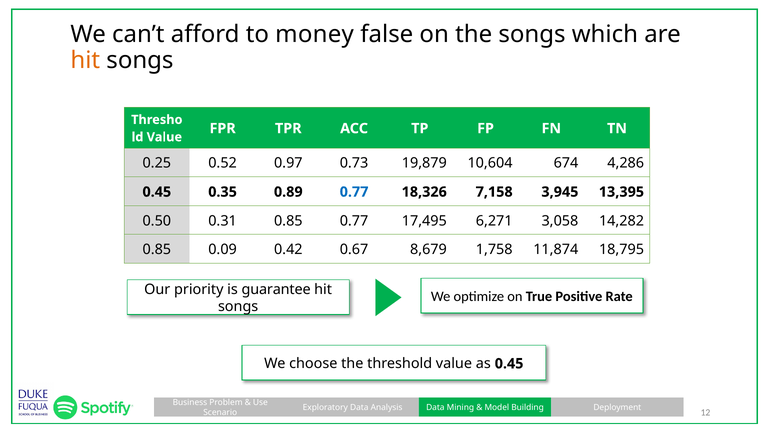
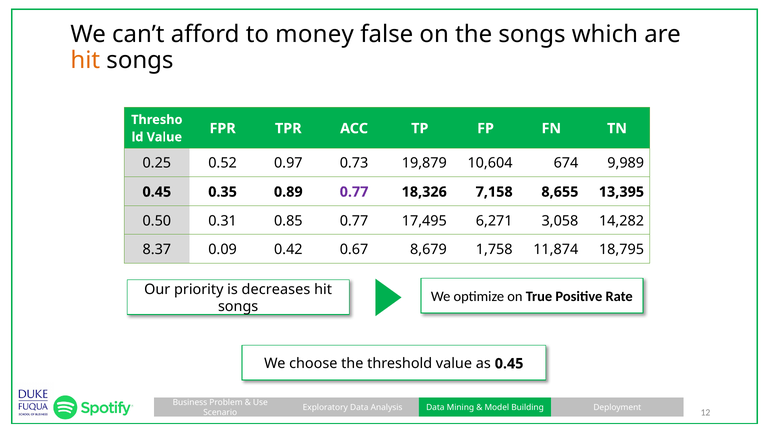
4,286: 4,286 -> 9,989 (626, 163)
0.77 colour: blue -> purple (354, 192)
3,945: 3,945 -> 8,655 (560, 192)
0.85: 0.85 -> 8.37 (157, 250)
guarantee: guarantee -> decreases (276, 290)
